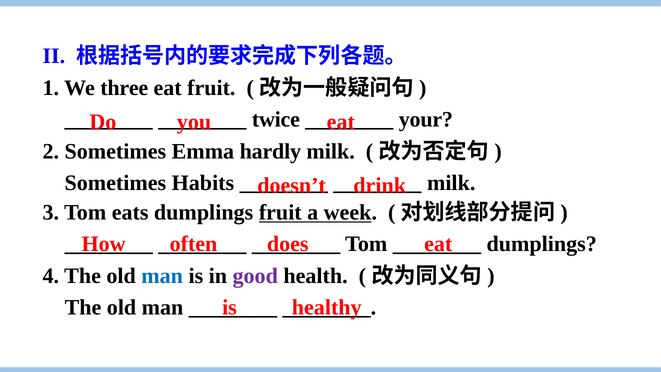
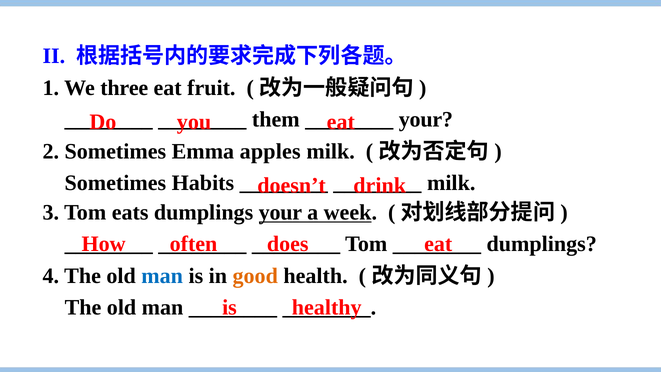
twice: twice -> them (276, 120)
hardly: hardly -> apples (270, 151)
dumplings fruit: fruit -> your (280, 212)
good colour: purple -> orange (255, 276)
